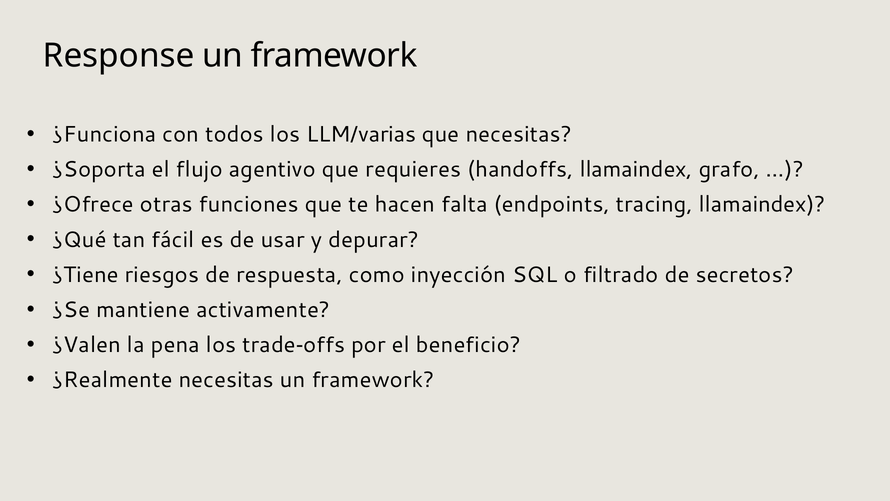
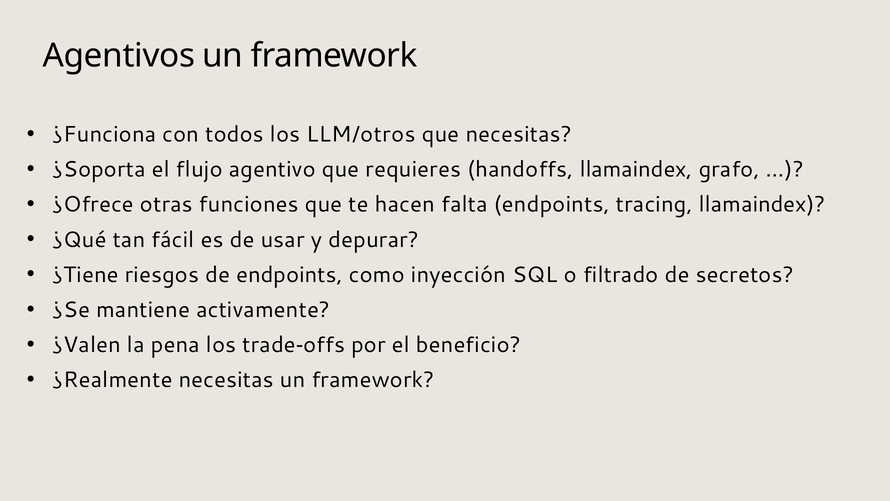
Response: Response -> Agentivos (119, 56)
LLM/varias: LLM/varias -> LLM/otros (361, 134)
de respuesta: respuesta -> endpoints (289, 275)
